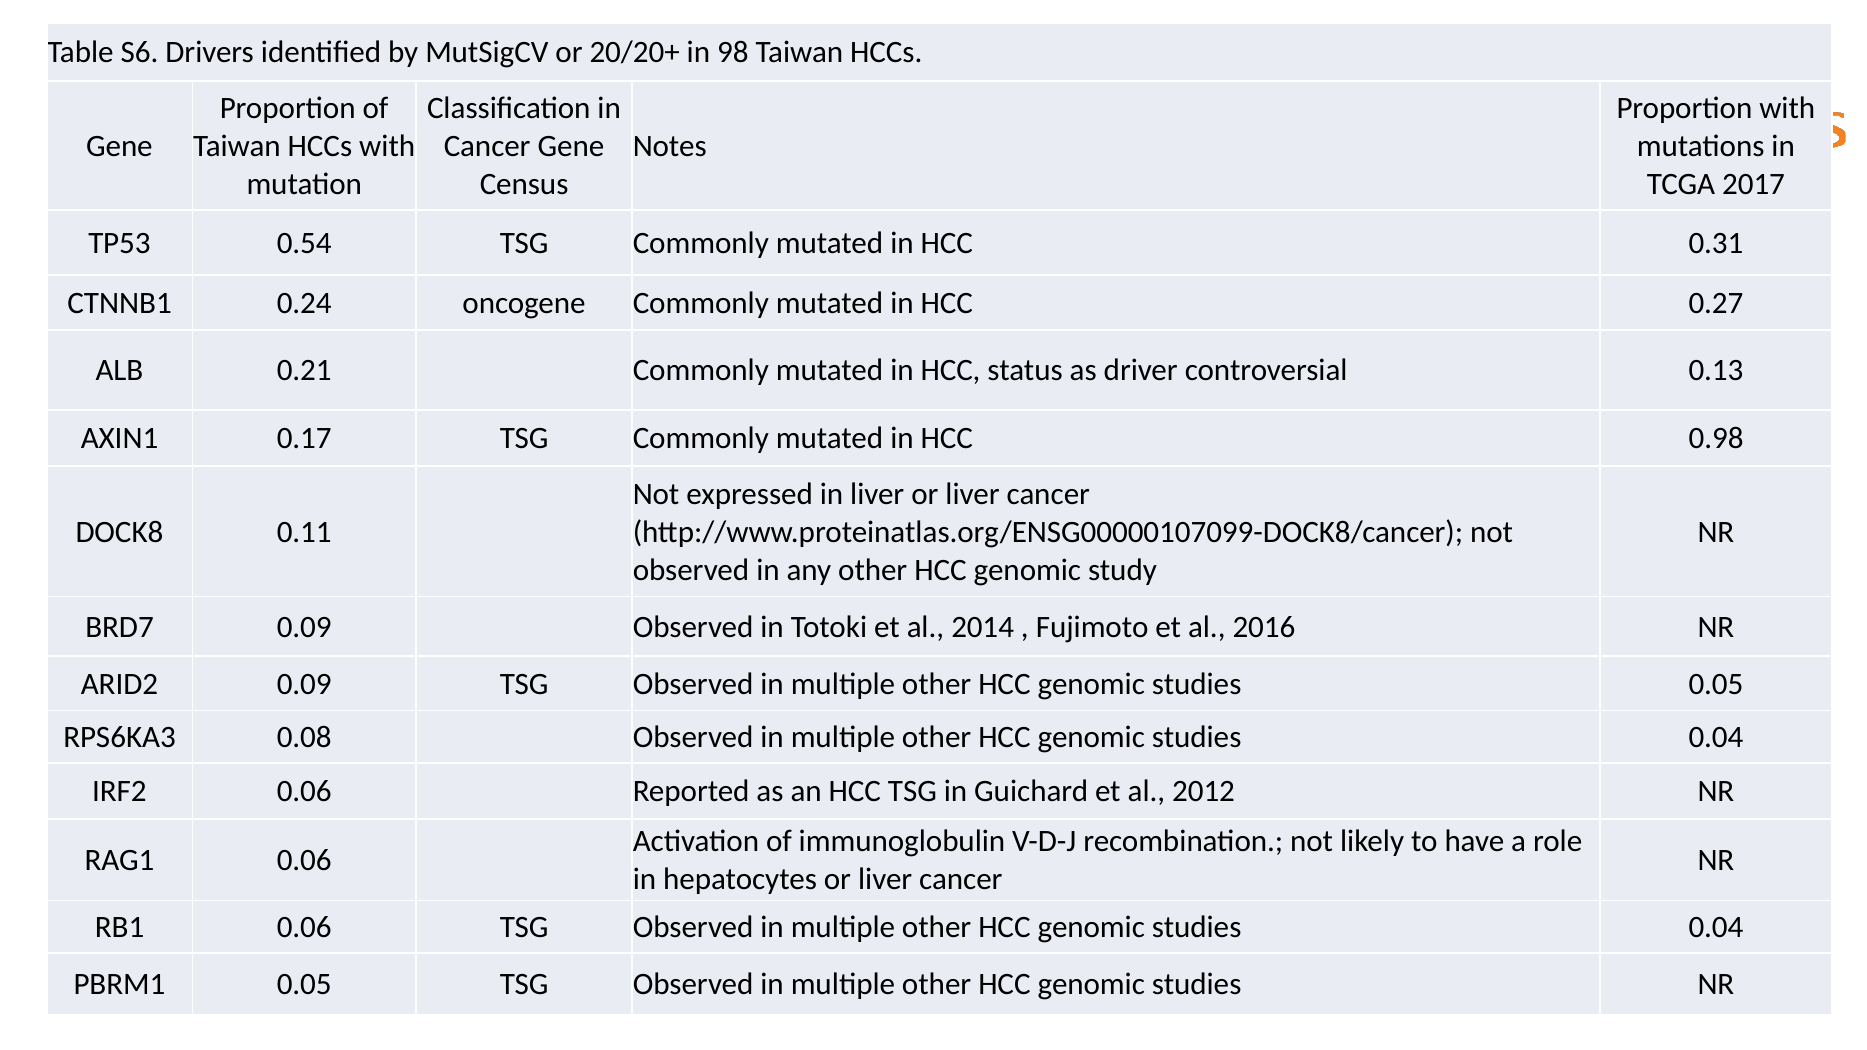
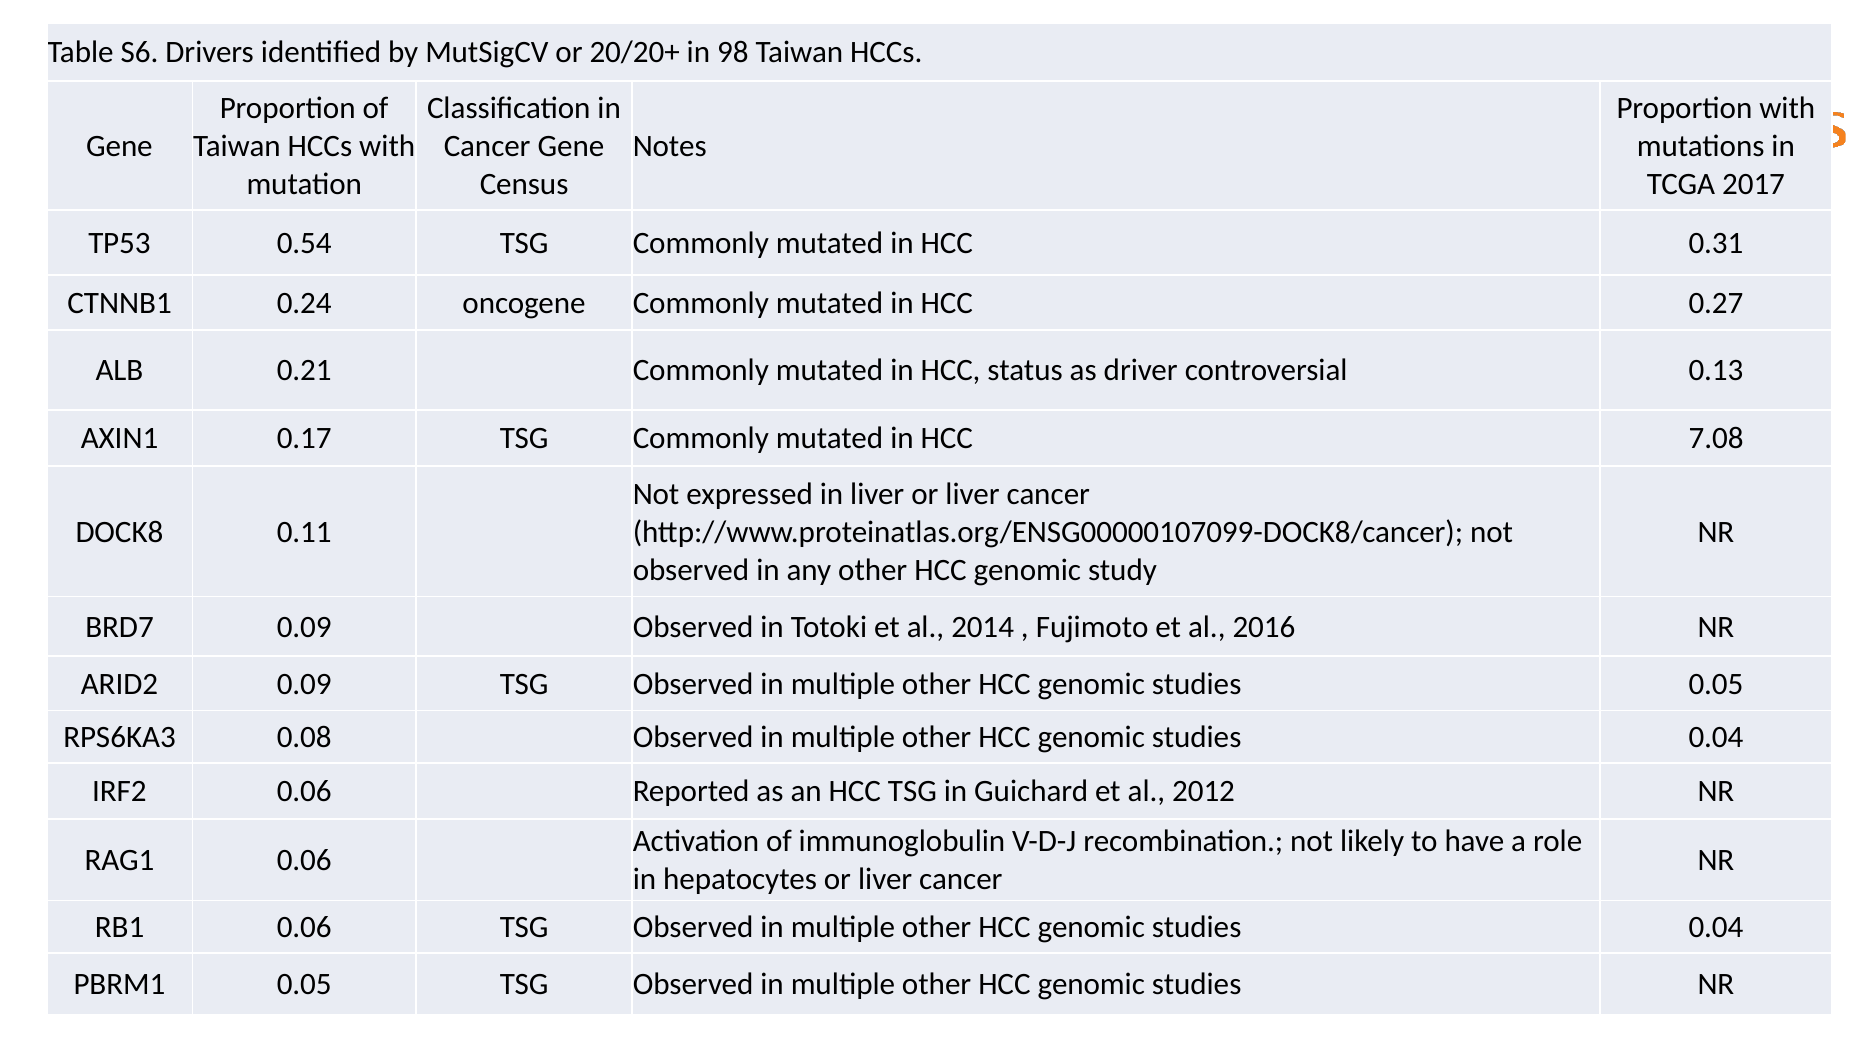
0.98: 0.98 -> 7.08 (1716, 439)
